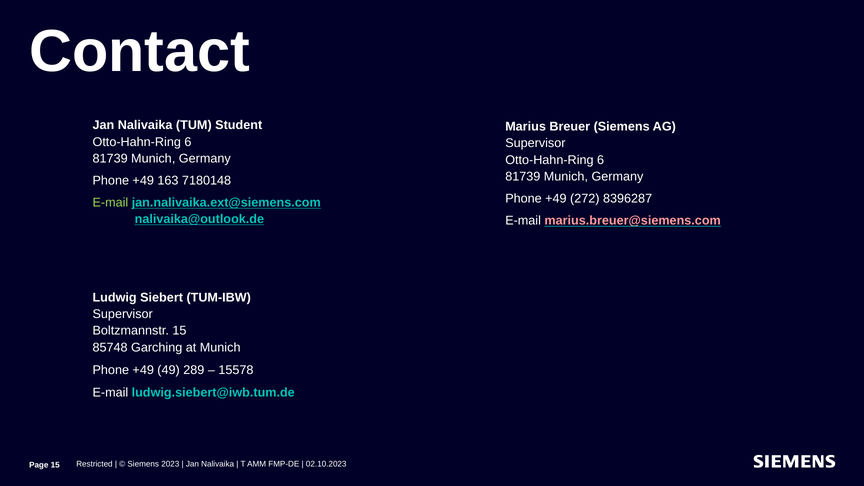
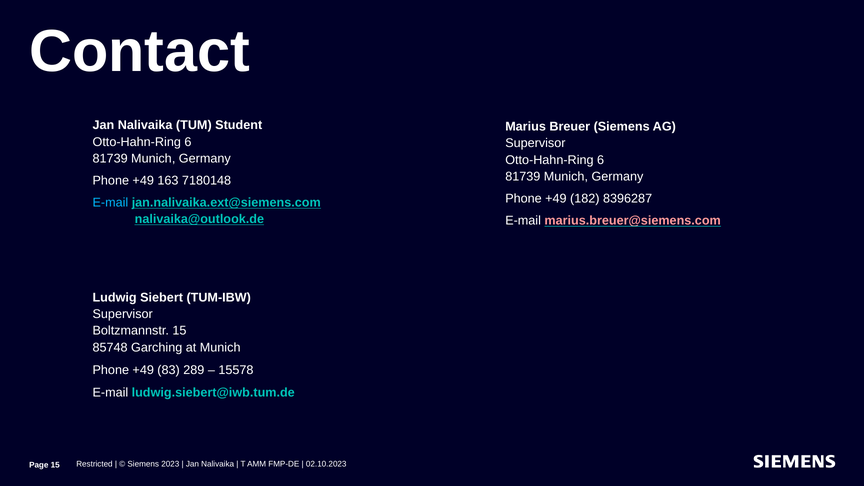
272: 272 -> 182 (585, 199)
E-mail colour: light green -> light blue (110, 203)
49: 49 -> 83 (169, 370)
